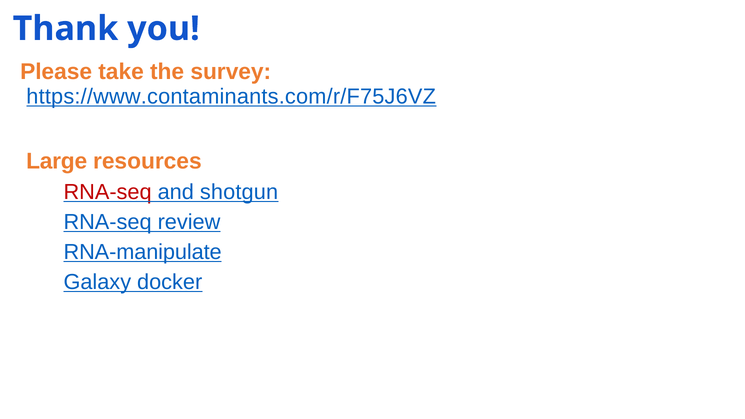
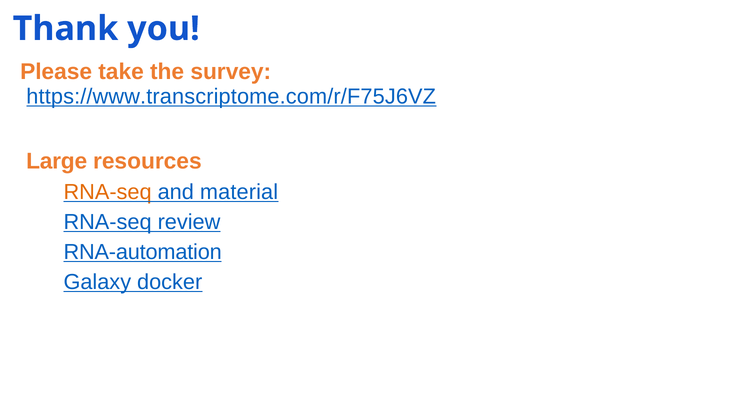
https://www.contaminants.com/r/F75J6VZ: https://www.contaminants.com/r/F75J6VZ -> https://www.transcriptome.com/r/F75J6VZ (231, 97)
RNA-seq colour: red -> orange (108, 192)
shotgun: shotgun -> material (239, 192)
RNA-manipulate: RNA-manipulate -> RNA-automation (143, 252)
